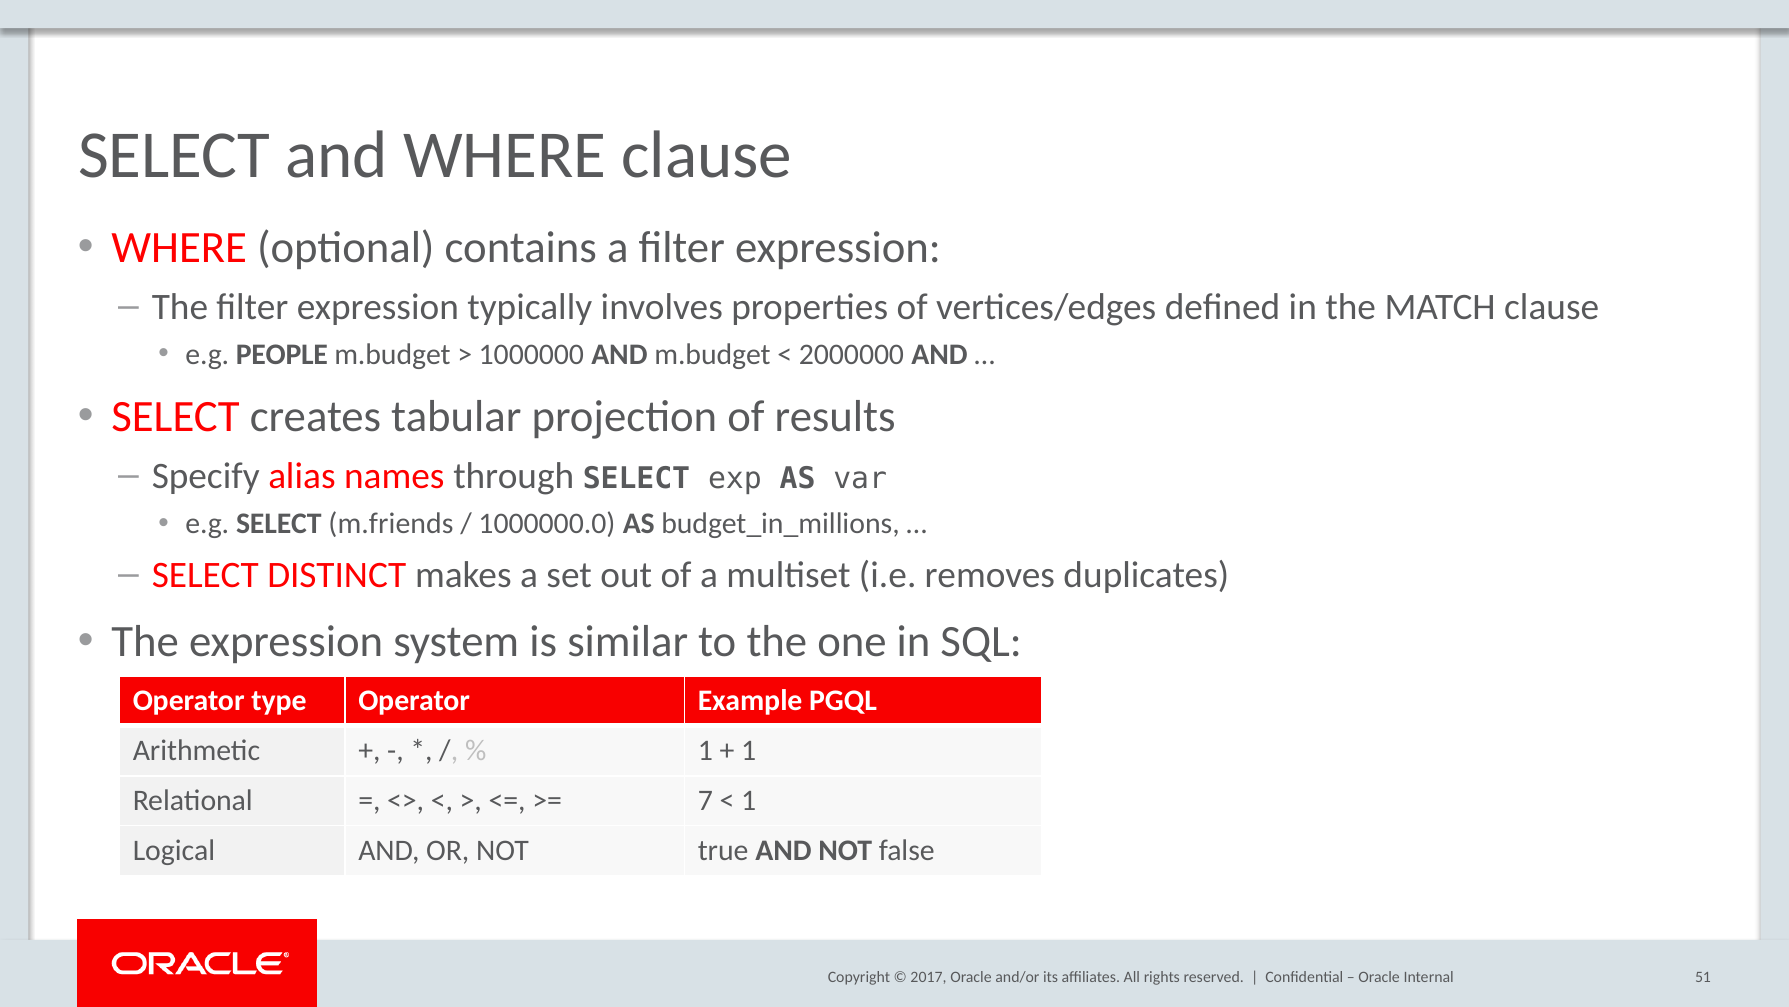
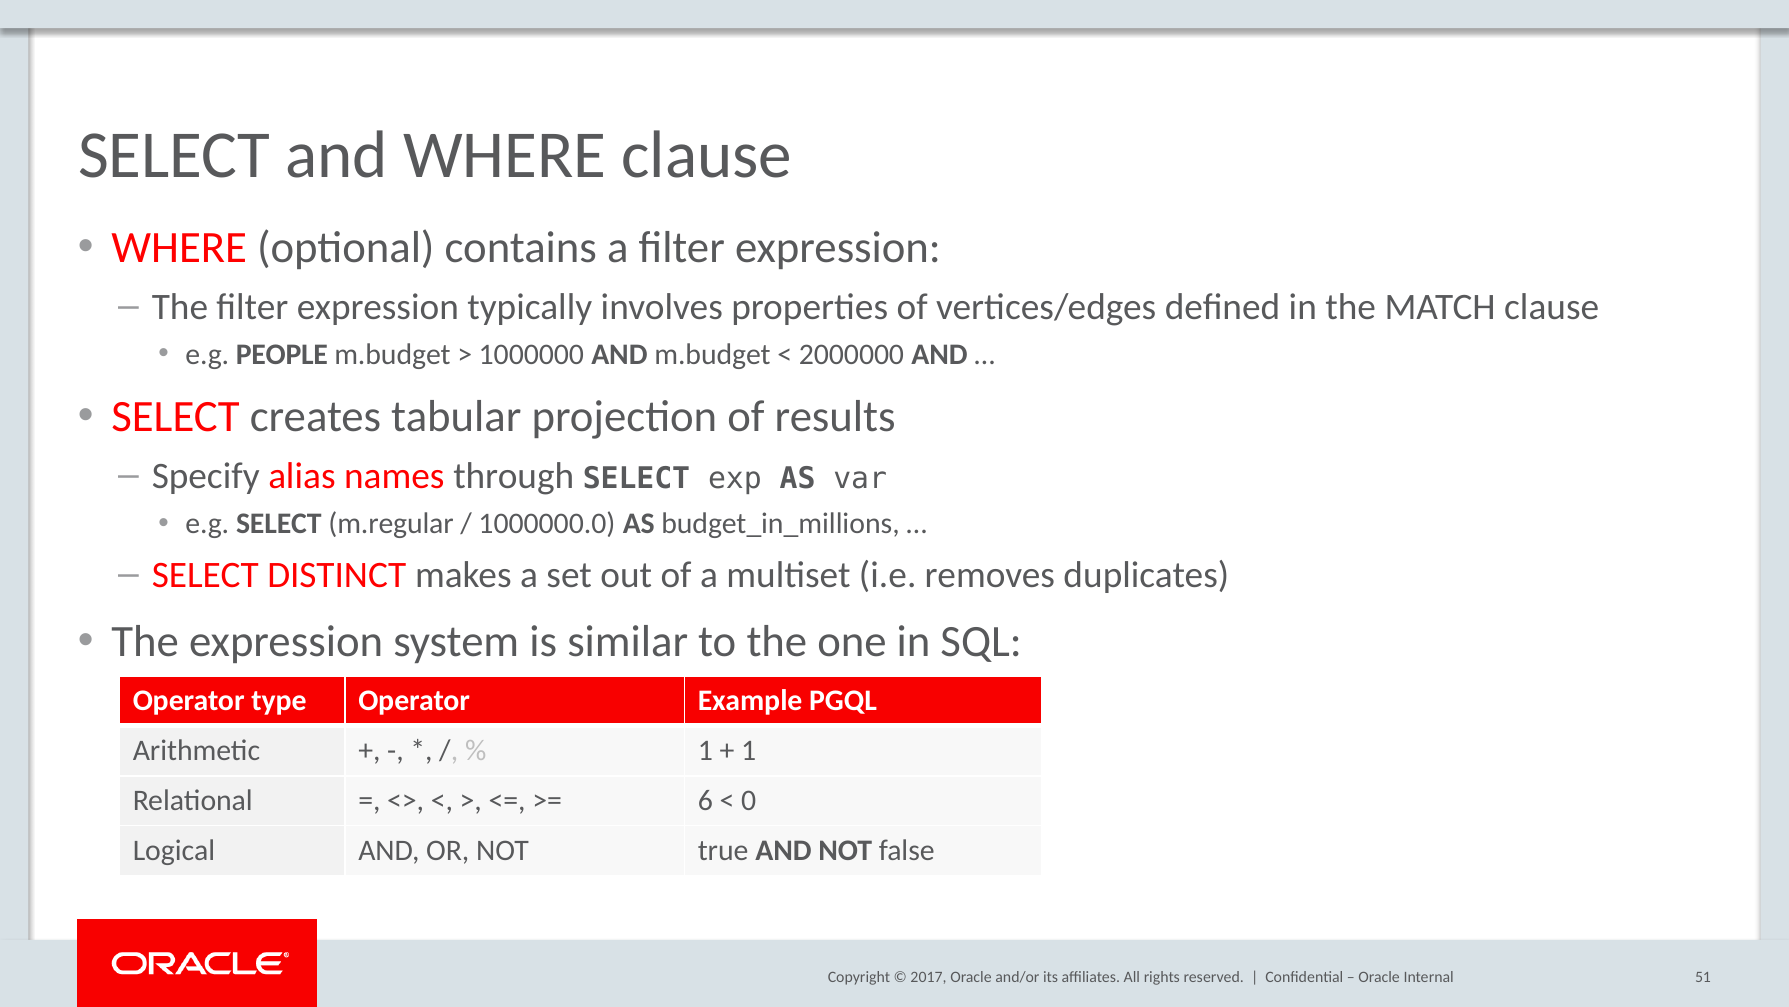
m.friends: m.friends -> m.regular (391, 523)
7: 7 -> 6 (705, 801)
1: 1 -> 0 (749, 801)
